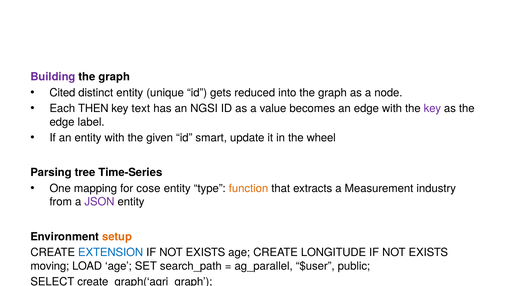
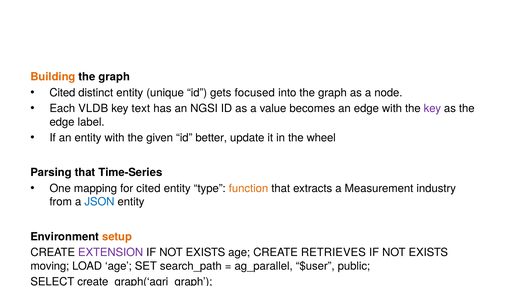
Building colour: purple -> orange (53, 77)
reduced: reduced -> focused (255, 93)
THEN: THEN -> VLDB (93, 108)
smart: smart -> better (211, 138)
Parsing tree: tree -> that (85, 172)
for cose: cose -> cited (148, 188)
JSON colour: purple -> blue (99, 202)
EXTENSION colour: blue -> purple (111, 252)
LONGITUDE: LONGITUDE -> RETRIEVES (333, 252)
